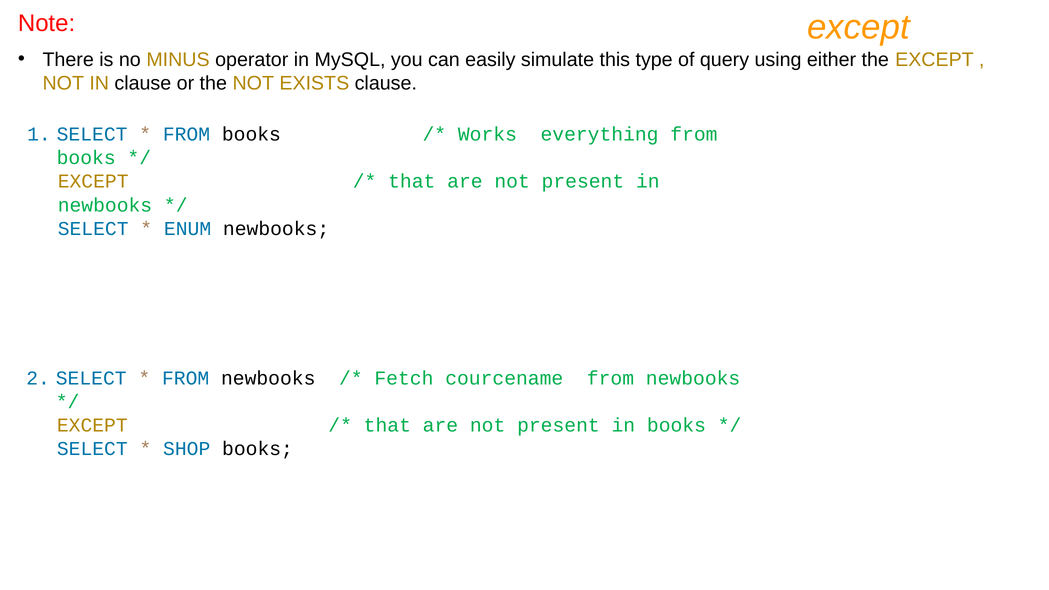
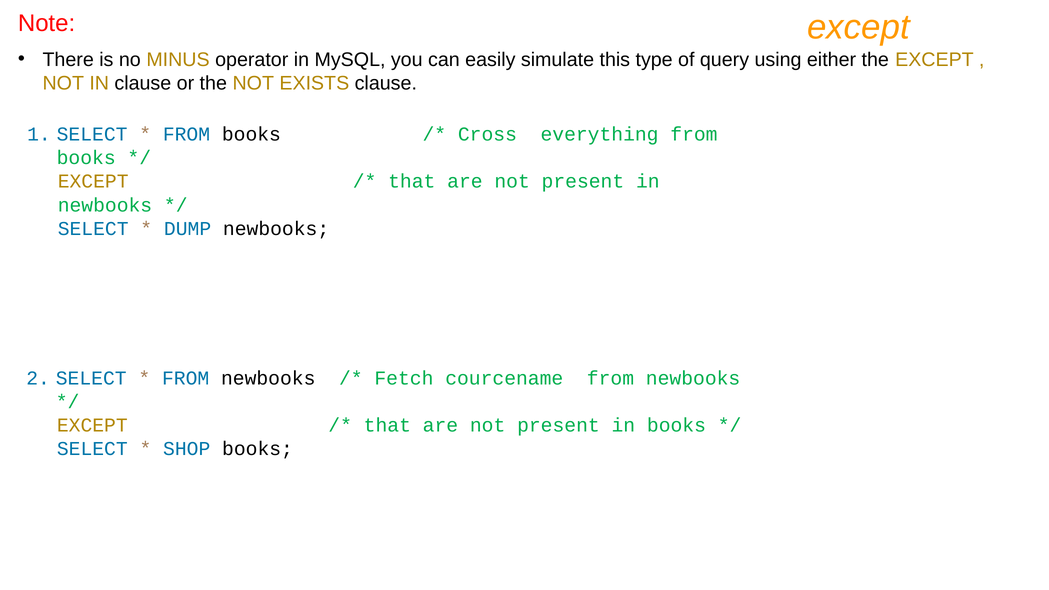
Works: Works -> Cross (487, 134)
ENUM: ENUM -> DUMP (188, 229)
